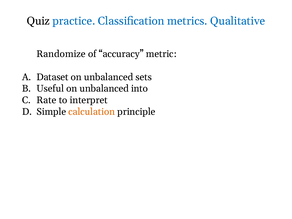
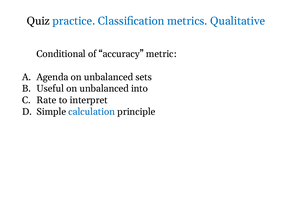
Randomize: Randomize -> Conditional (61, 54)
Dataset: Dataset -> Agenda (52, 77)
calculation colour: orange -> blue (92, 112)
